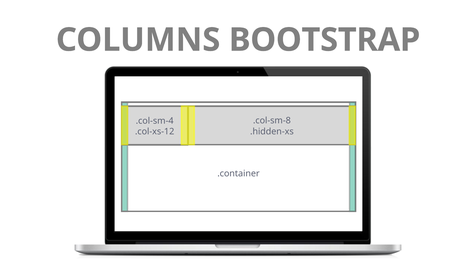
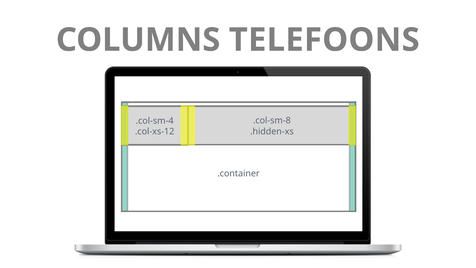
BOOTSTRAP: BOOTSTRAP -> TELEFOONS (324, 40)
